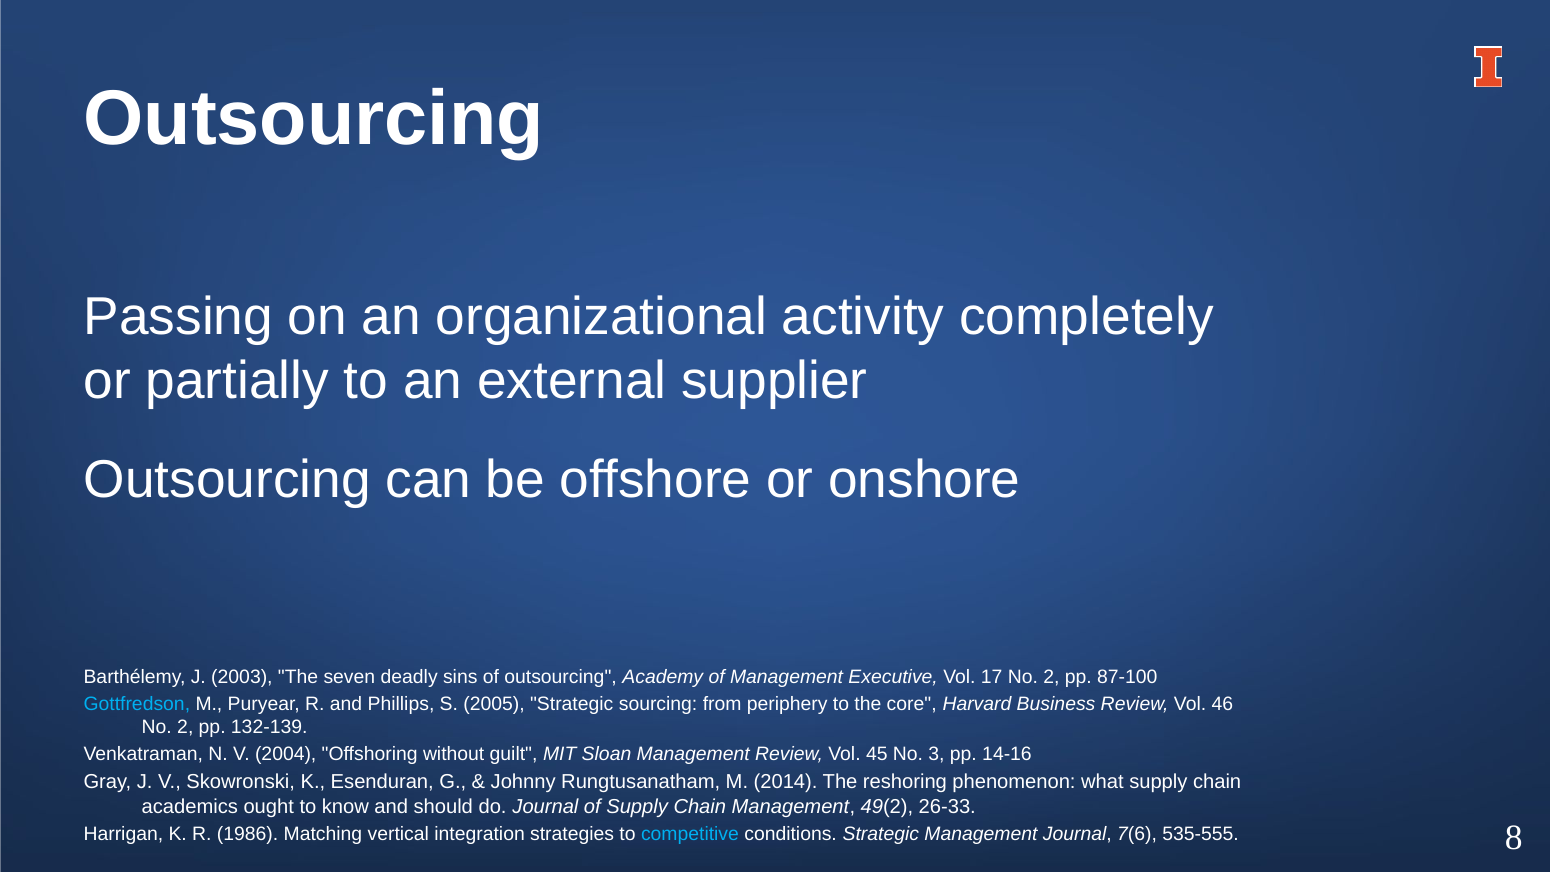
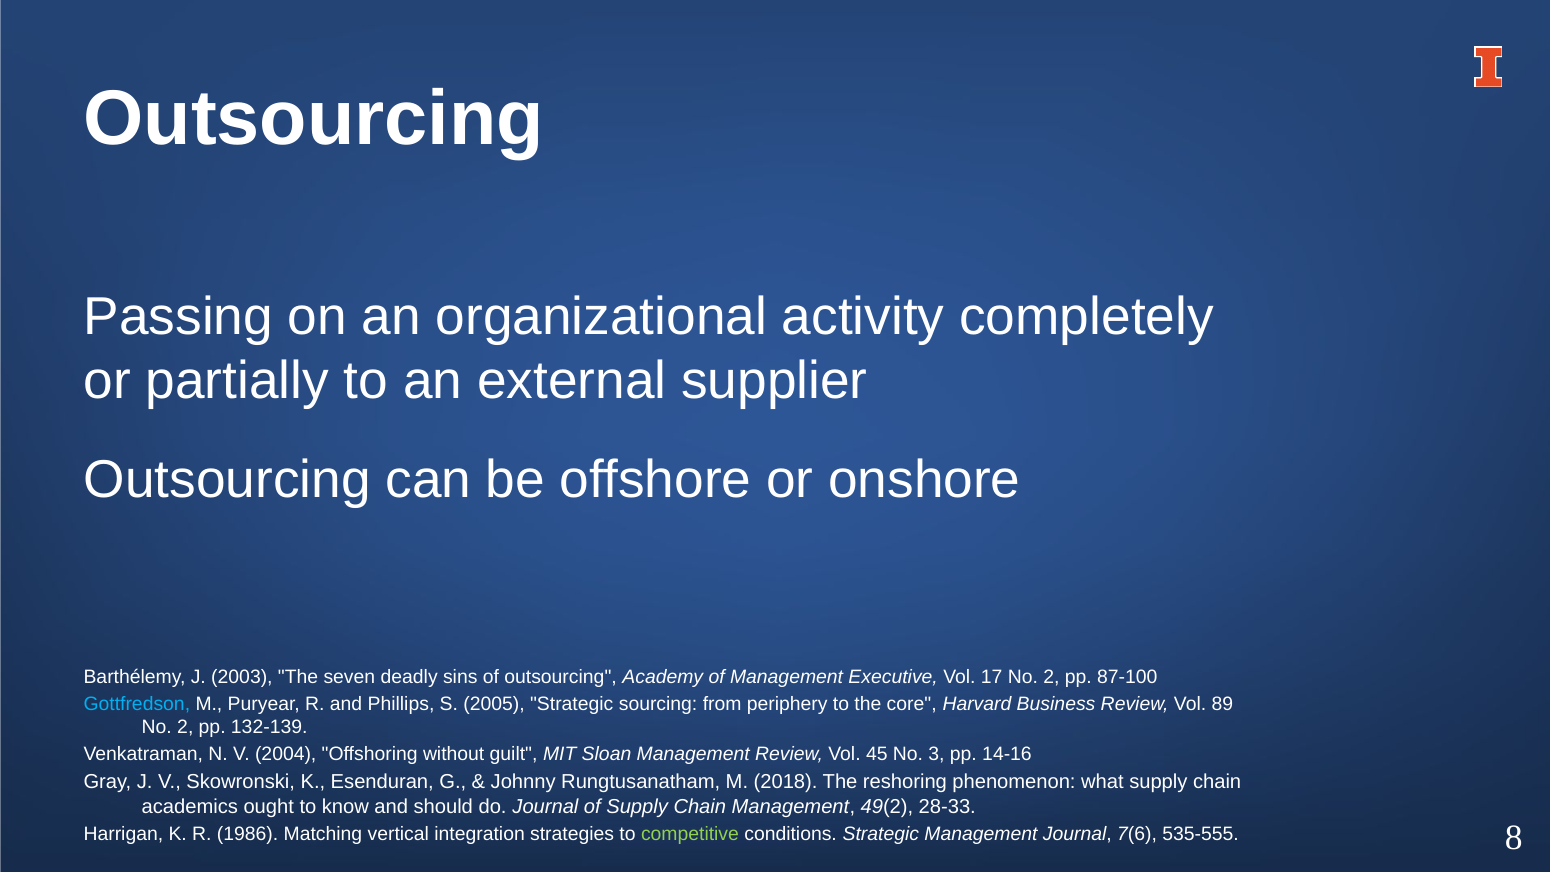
46: 46 -> 89 (1222, 704)
2014: 2014 -> 2018 (786, 782)
26-33: 26-33 -> 28-33 (947, 806)
competitive colour: light blue -> light green (690, 834)
